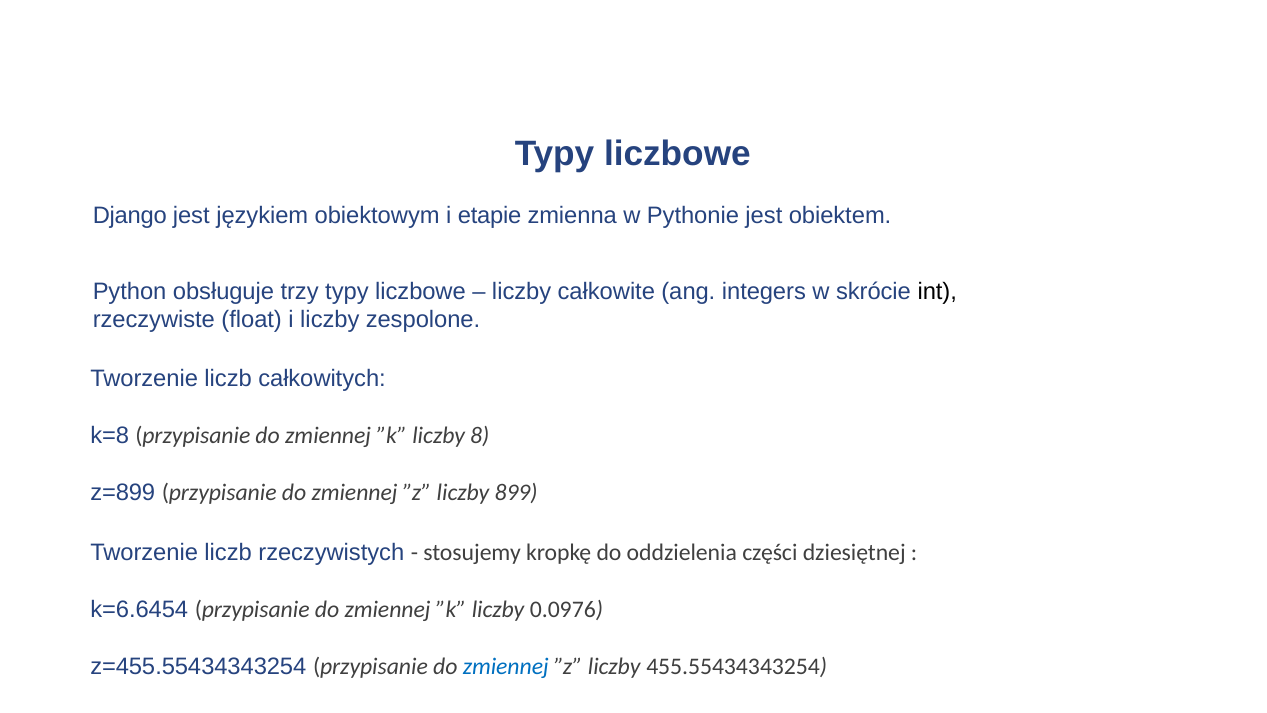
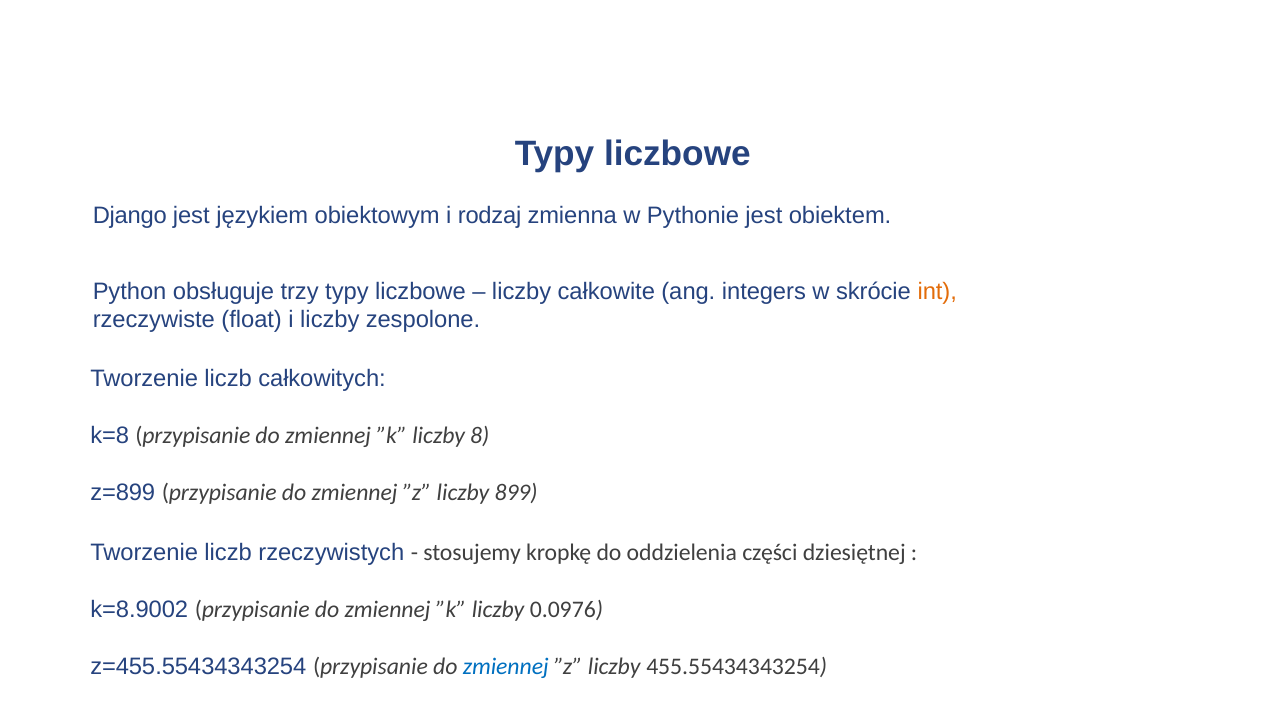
etapie: etapie -> rodzaj (490, 215)
int colour: black -> orange (937, 291)
k=6.6454: k=6.6454 -> k=8.9002 (139, 610)
